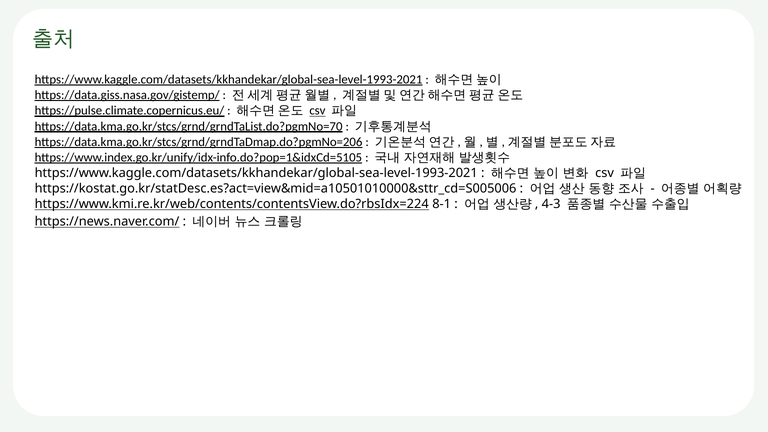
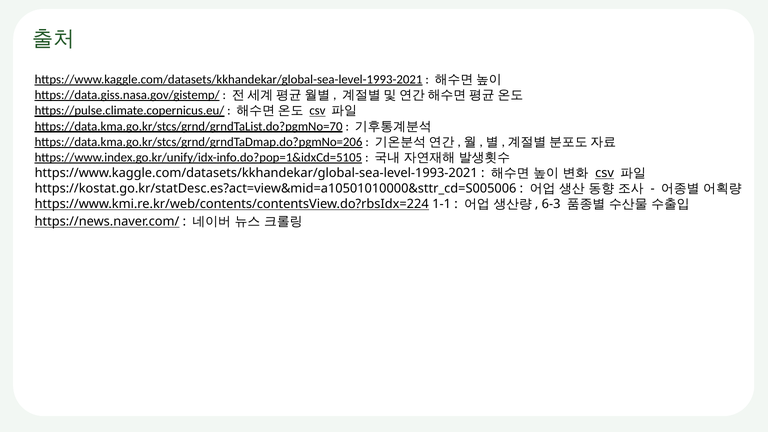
csv underline: none -> present (605, 173)
8-1: 8-1 -> 1-1 (442, 204)
4-3: 4-3 -> 6-3 (551, 204)
